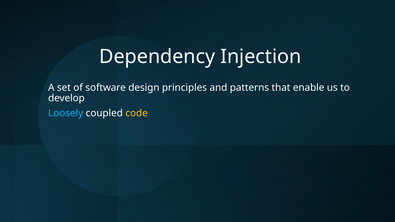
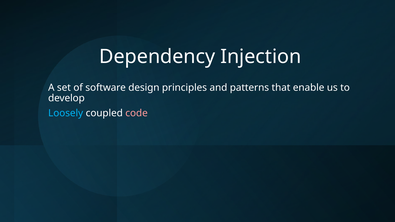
code colour: yellow -> pink (137, 113)
